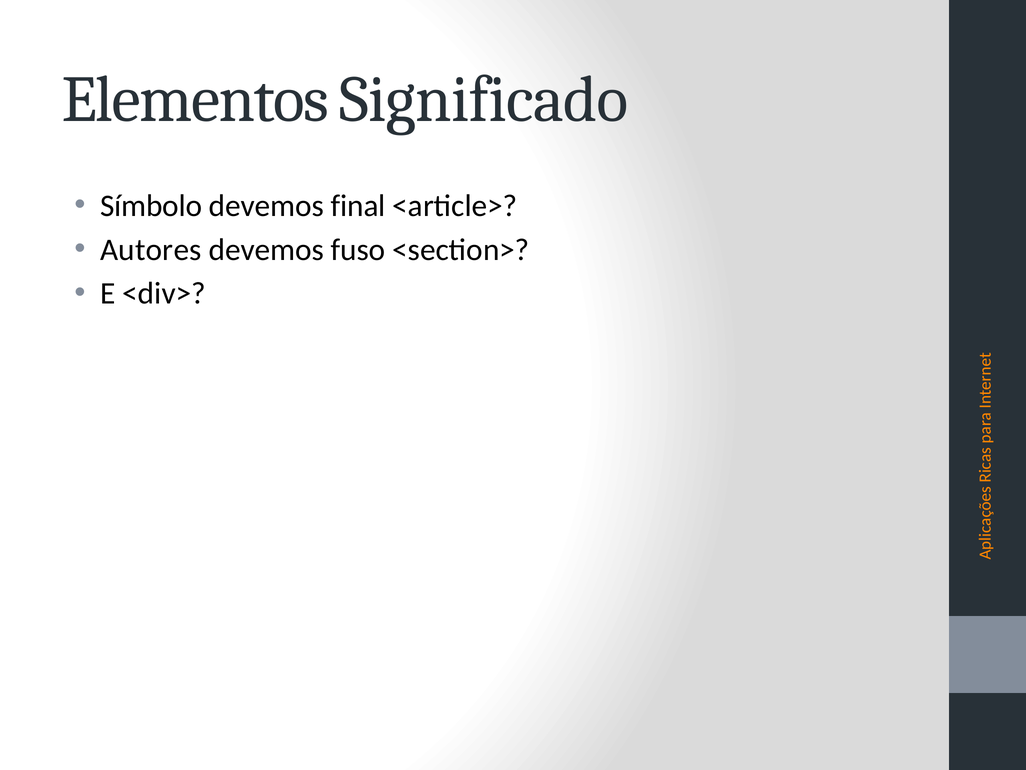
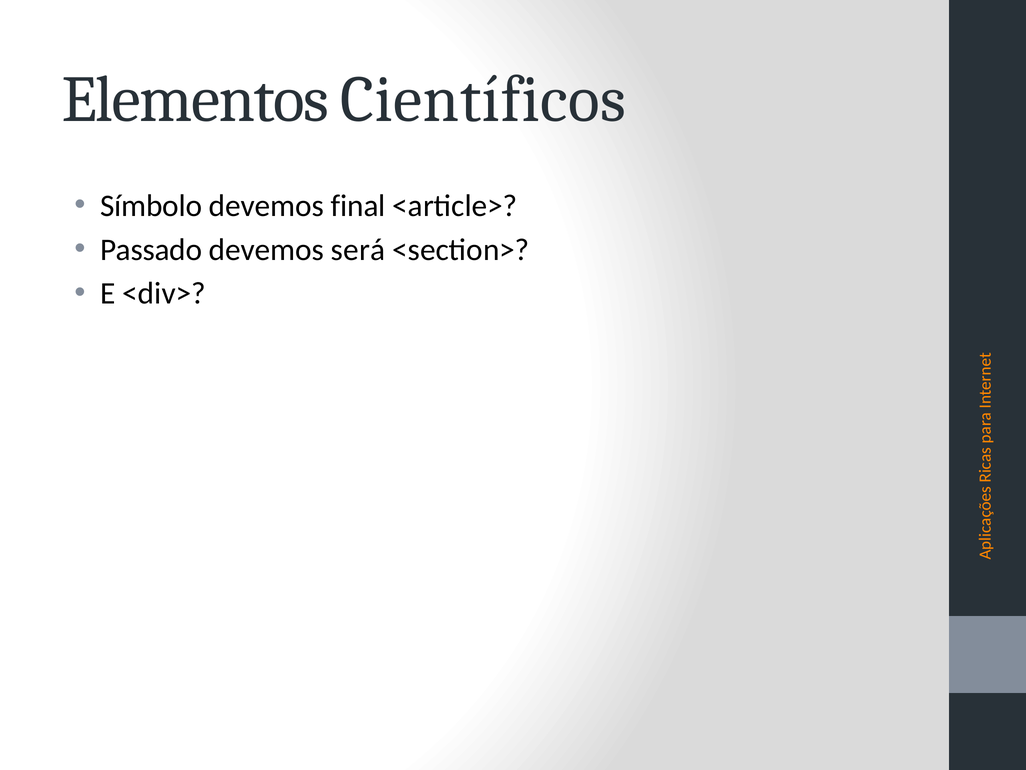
Significado: Significado -> Científicos (483, 100)
Autores: Autores -> Passado (151, 250)
fuso: fuso -> será (358, 250)
